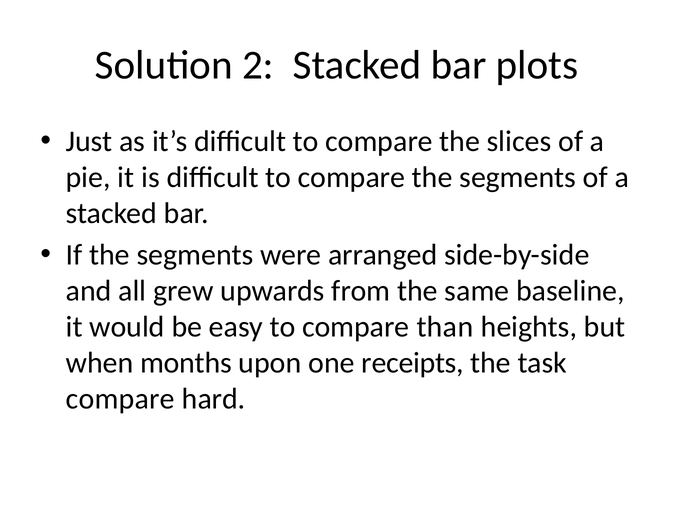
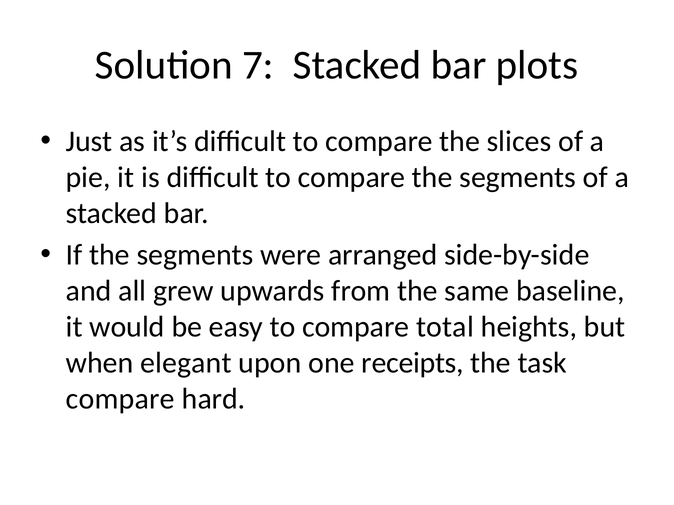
2: 2 -> 7 (258, 65)
than: than -> total (445, 327)
months: months -> elegant (186, 363)
